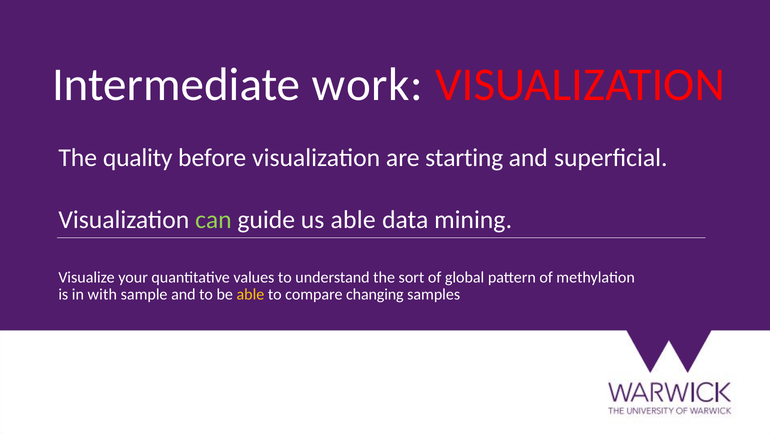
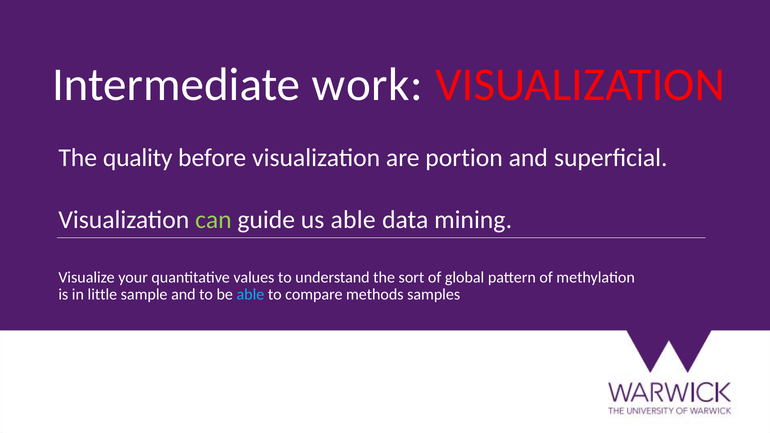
starting: starting -> portion (464, 158)
with: with -> little (102, 295)
able colour: yellow -> light blue (250, 295)
changing: changing -> methods (375, 295)
